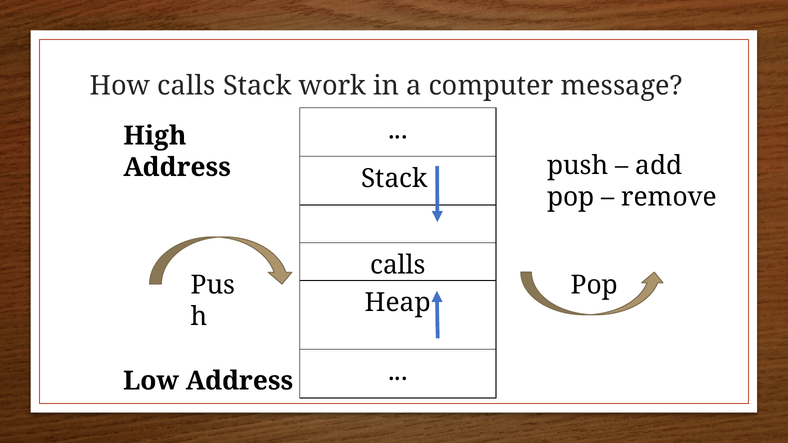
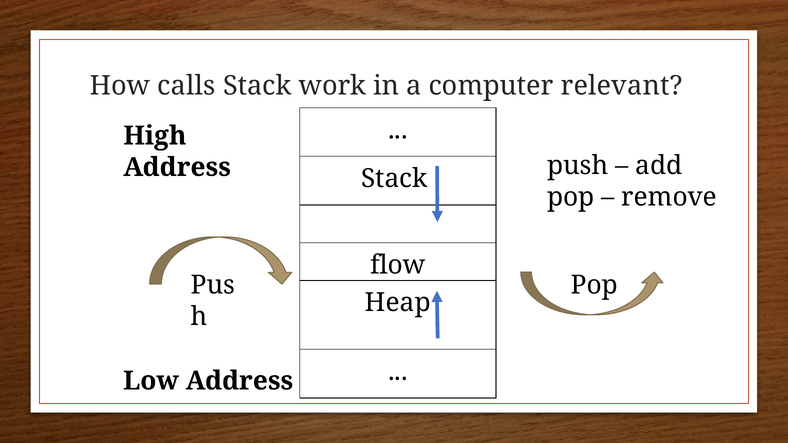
message: message -> relevant (622, 86)
calls: calls -> flow (398, 265)
